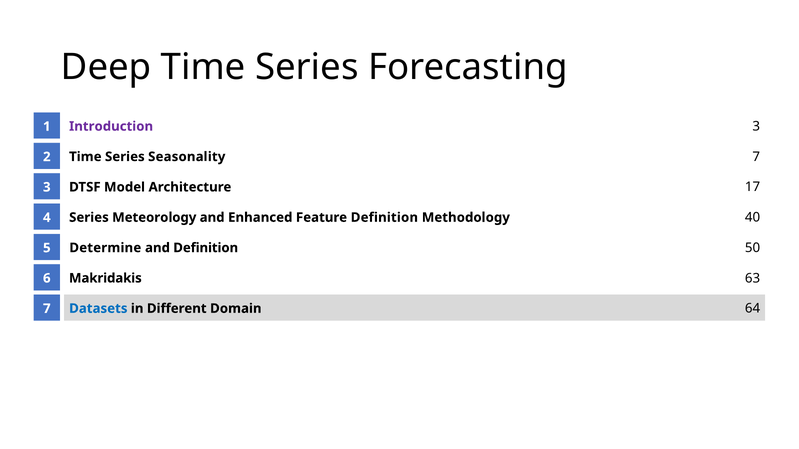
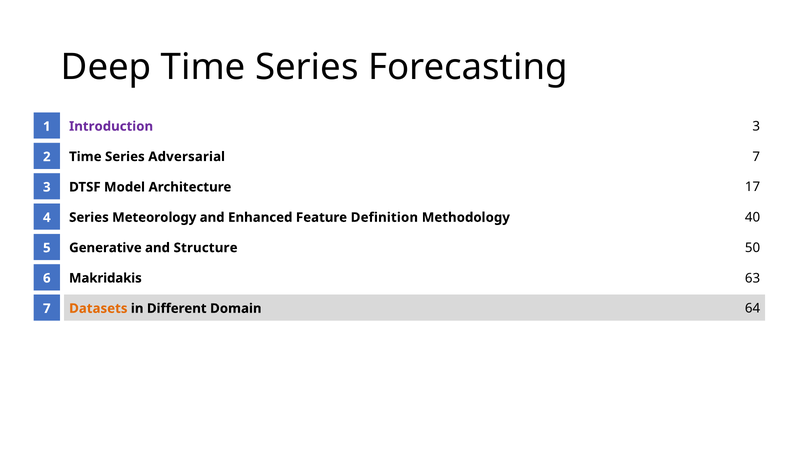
Seasonality: Seasonality -> Adversarial (187, 157)
Determine: Determine -> Generative (105, 248)
and Definition: Definition -> Structure (206, 248)
Datasets colour: blue -> orange (98, 309)
